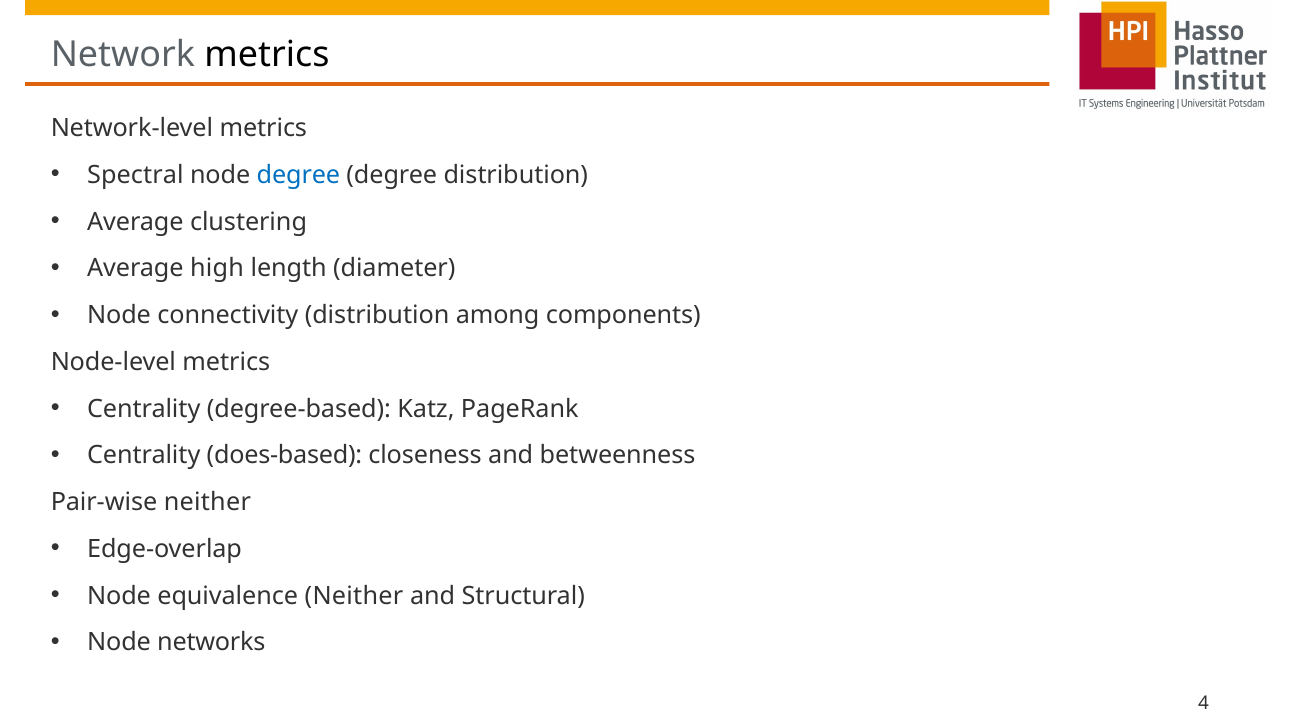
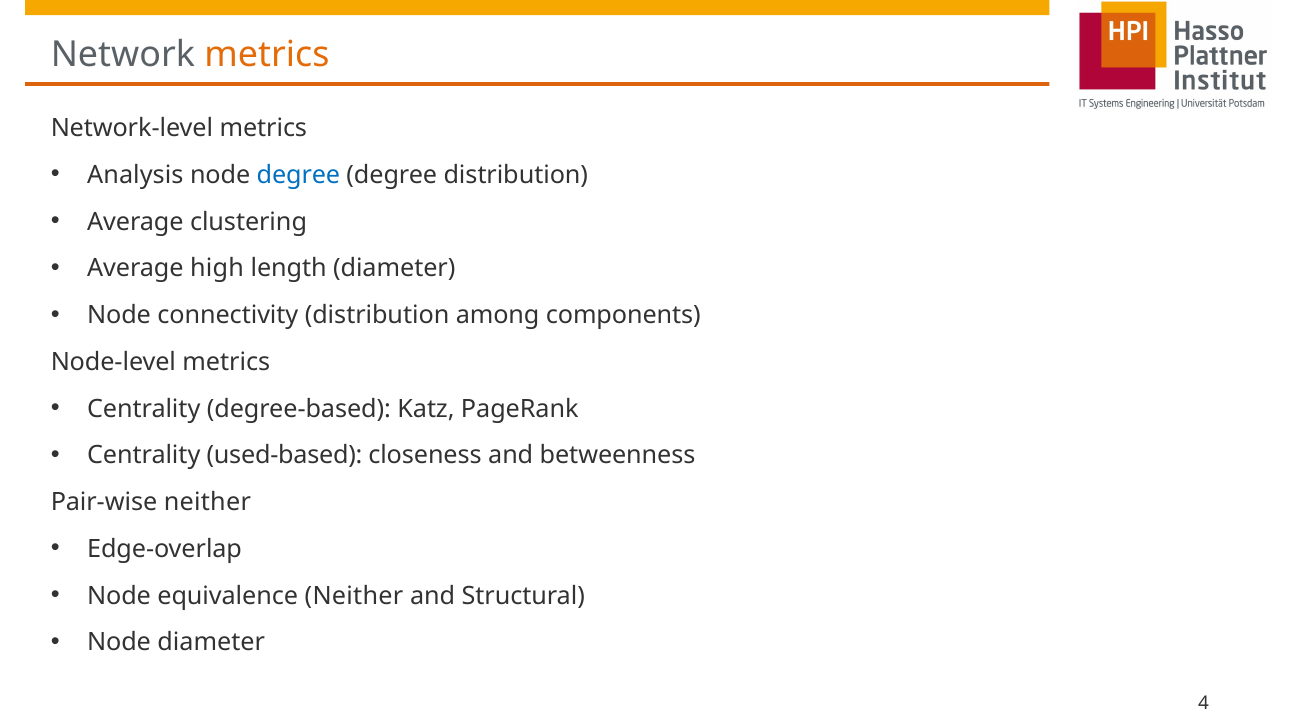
metrics colour: black -> orange (267, 55)
Spectral: Spectral -> Analysis (135, 175)
does-based: does-based -> used-based (284, 455)
Node networks: networks -> diameter (211, 642)
